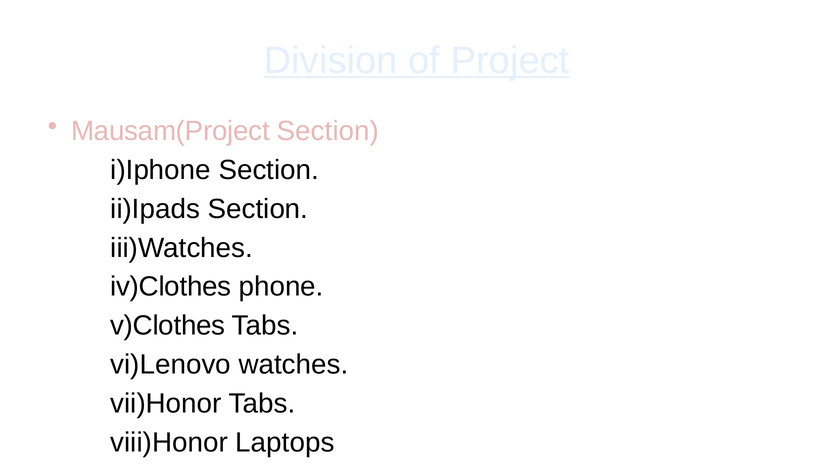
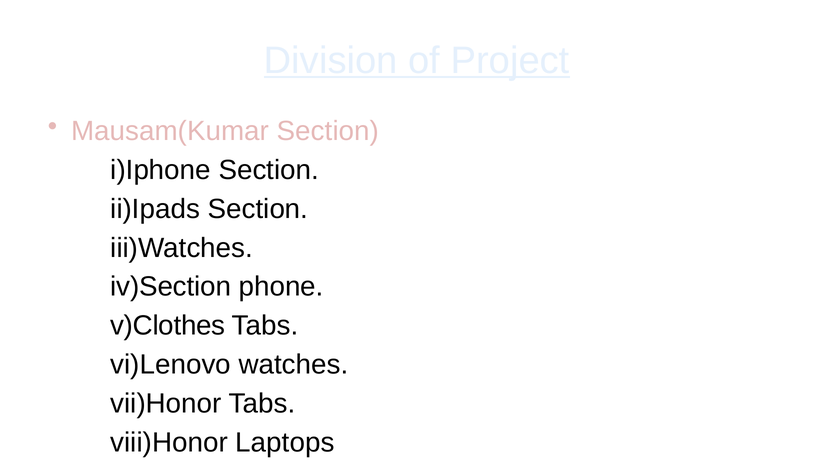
Mausam(Project: Mausam(Project -> Mausam(Kumar (170, 131)
iv)Clothes: iv)Clothes -> iv)Section (171, 287)
